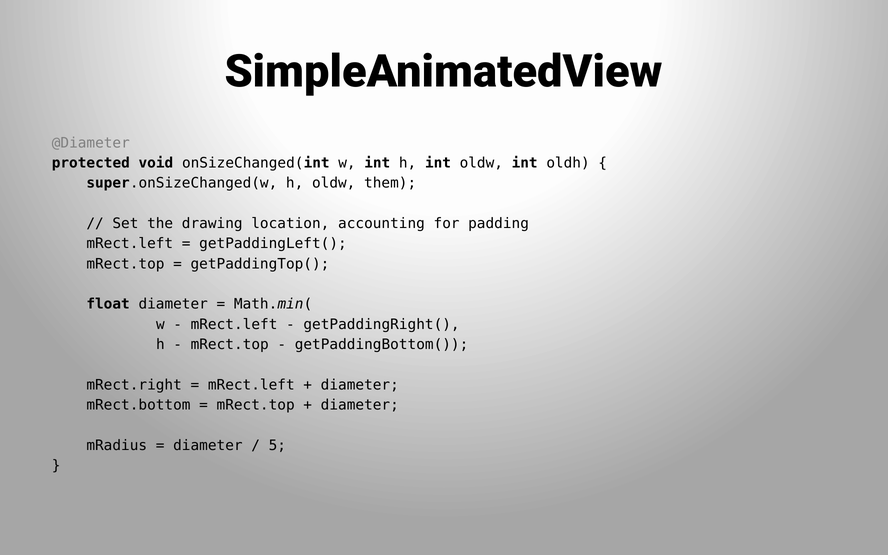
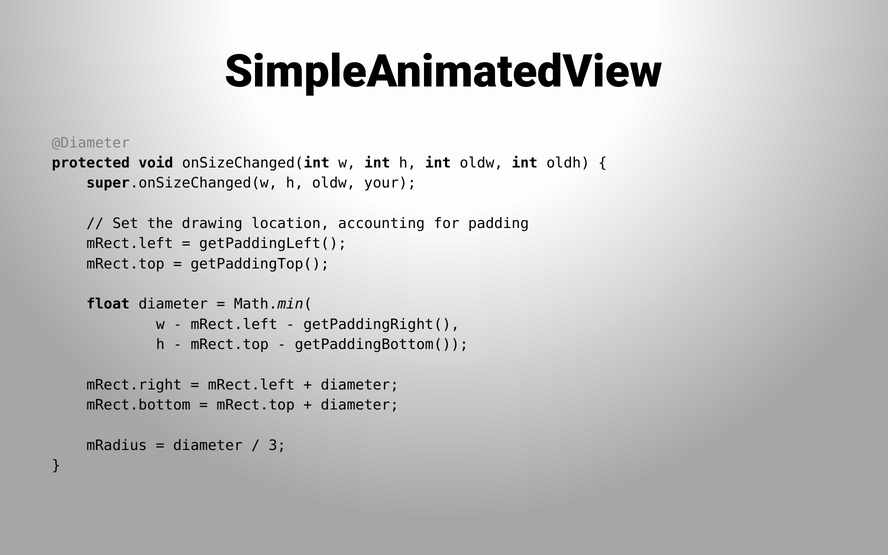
them: them -> your (390, 183)
5: 5 -> 3 (277, 445)
